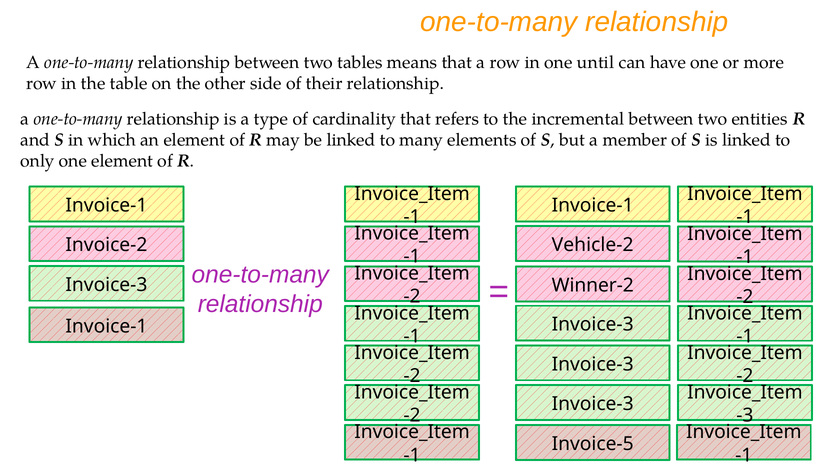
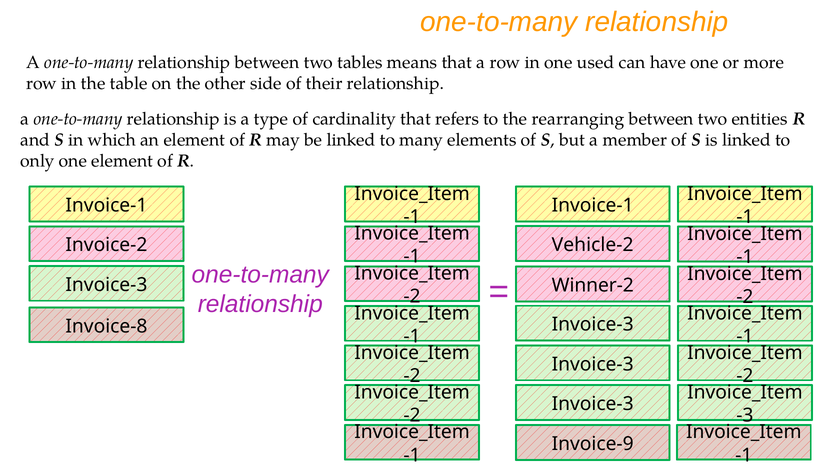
until: until -> used (596, 63)
incremental: incremental -> rearranging (578, 119)
Invoice-1: Invoice-1 -> Invoice-8 (106, 326)
Invoice-5: Invoice-5 -> Invoice-9 (593, 443)
